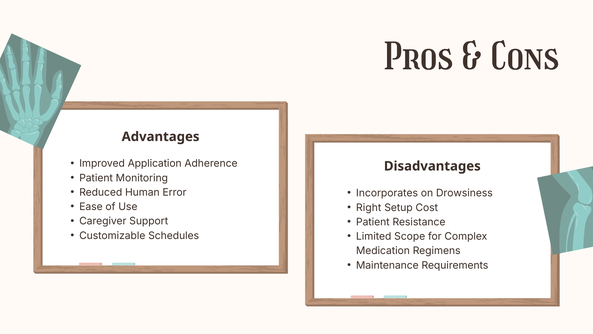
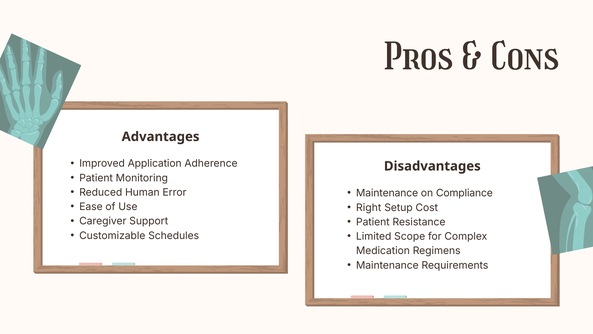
Incorporates: Incorporates -> Maintenance (387, 193)
Drowsiness: Drowsiness -> Compliance (464, 193)
